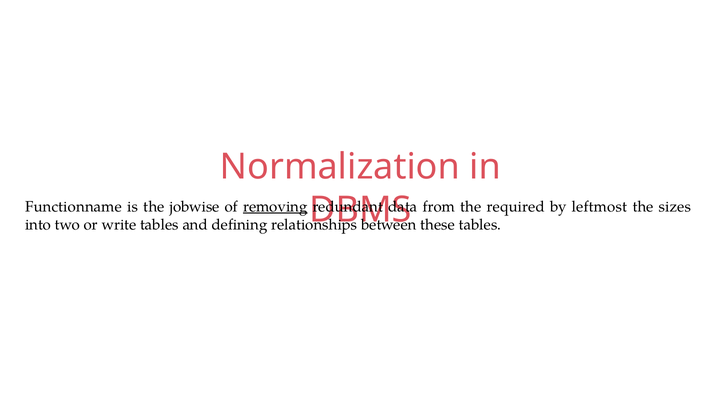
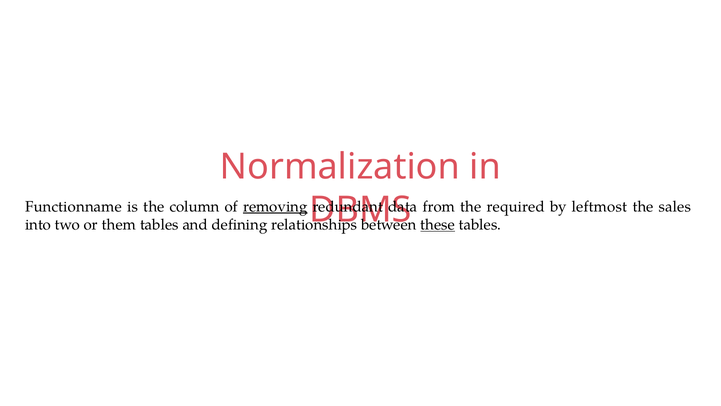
jobwise: jobwise -> column (195, 206)
sizes: sizes -> sales (675, 206)
write: write -> them (119, 225)
these underline: none -> present (438, 225)
